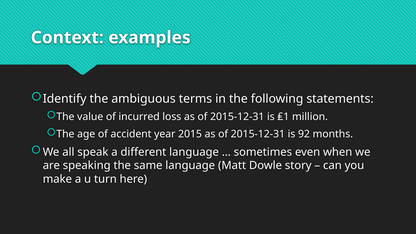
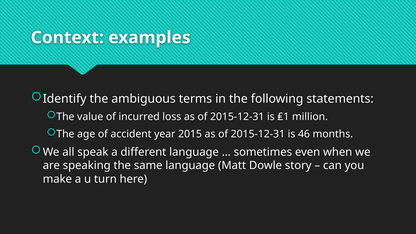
92: 92 -> 46 (304, 134)
